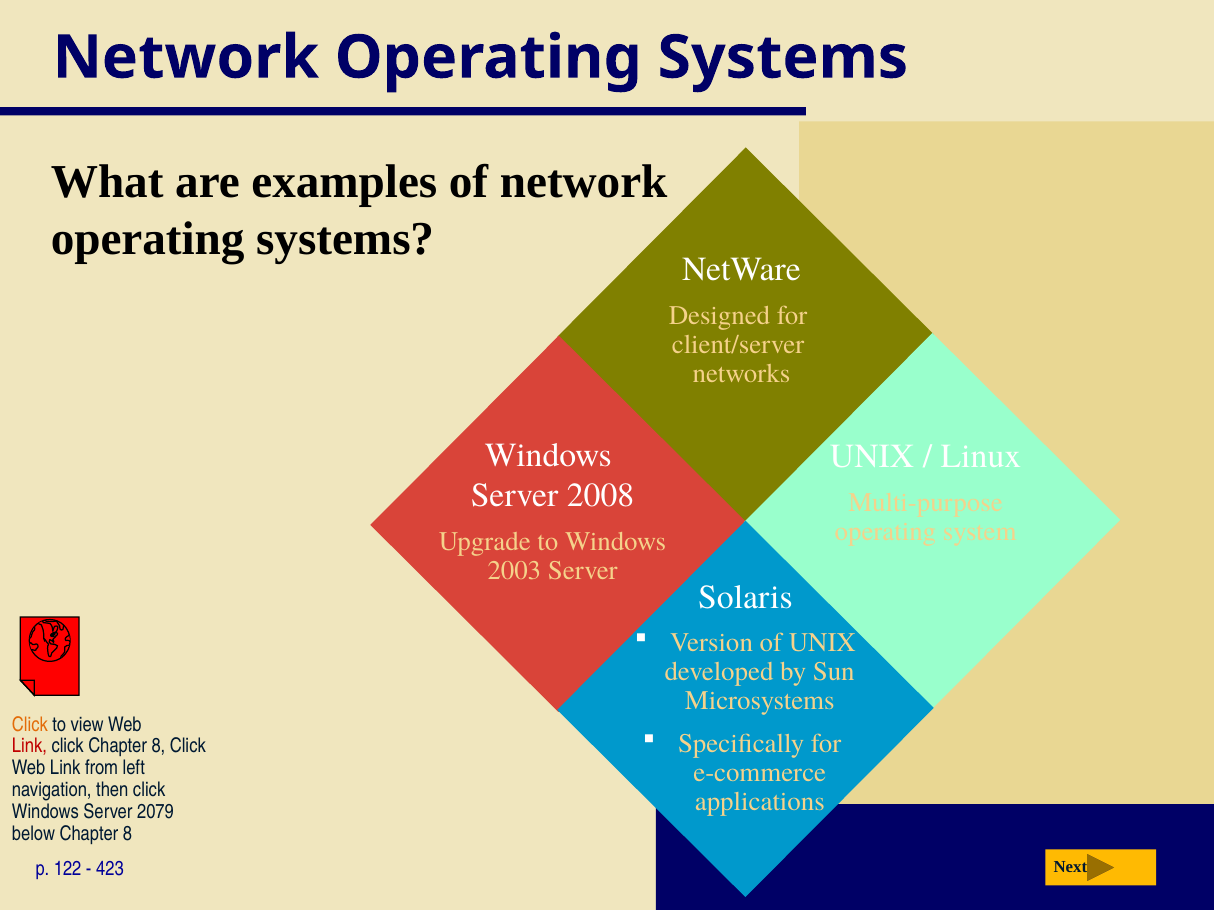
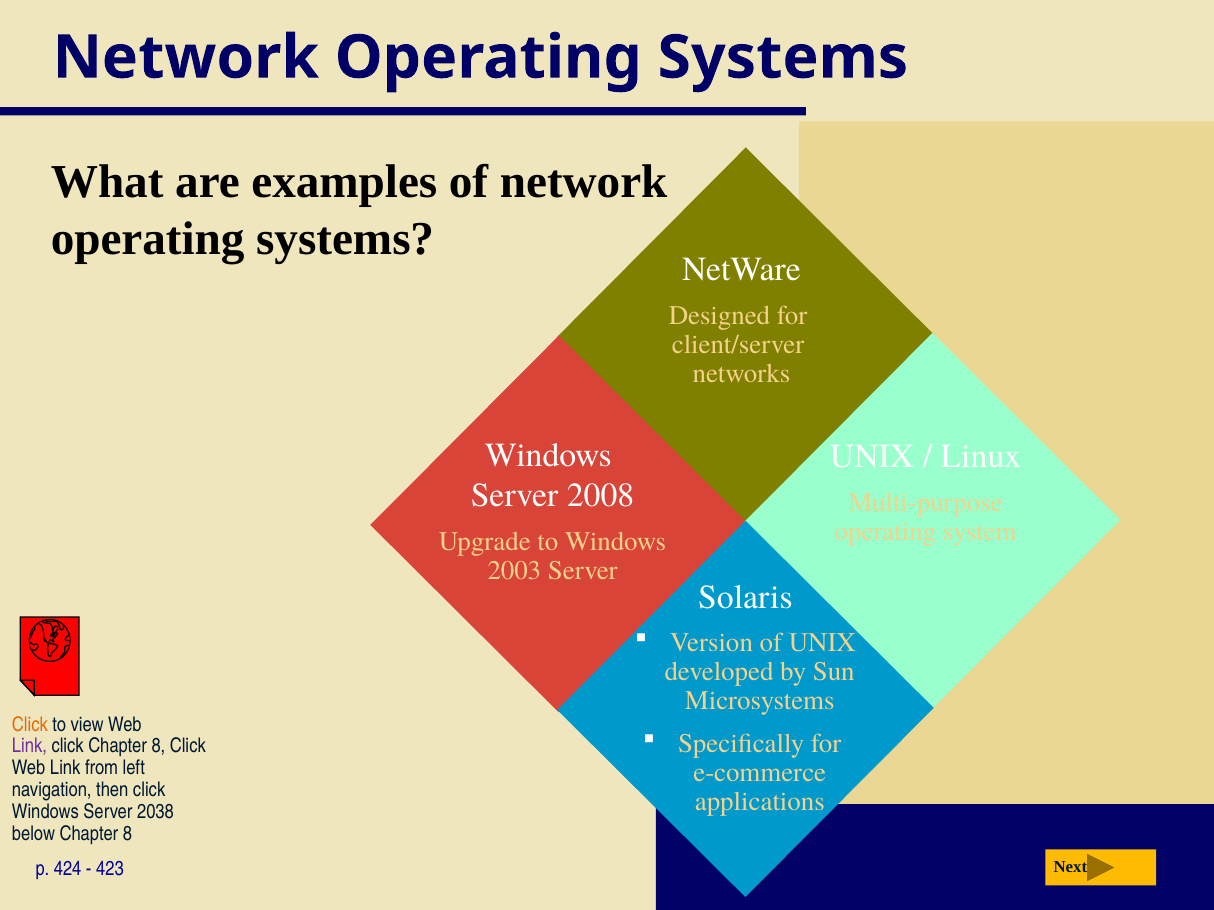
Link colour: red -> purple (29, 747)
2079: 2079 -> 2038 (155, 812)
122: 122 -> 424 (68, 869)
